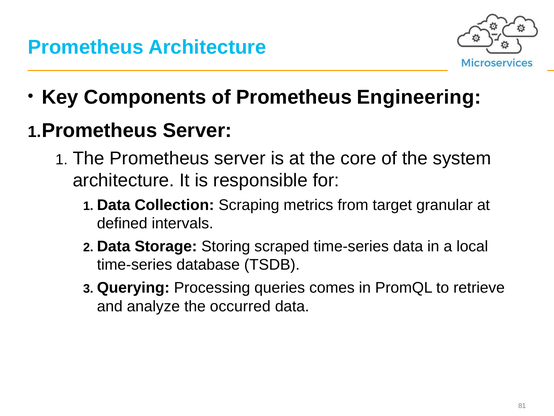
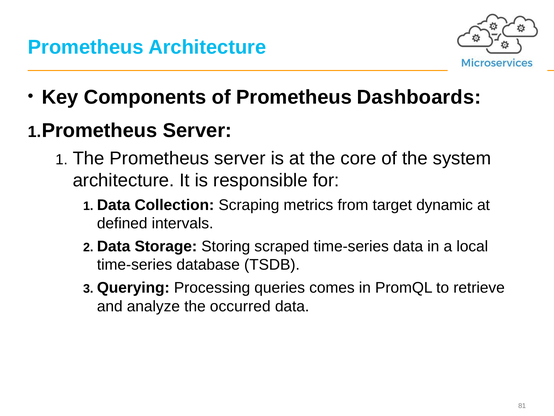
Engineering: Engineering -> Dashboards (419, 97)
granular: granular -> dynamic (445, 205)
